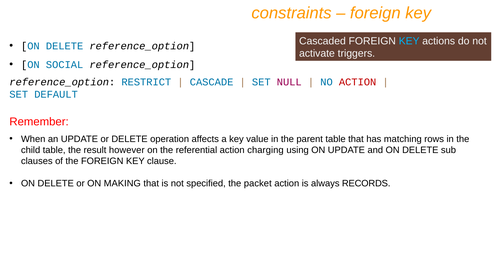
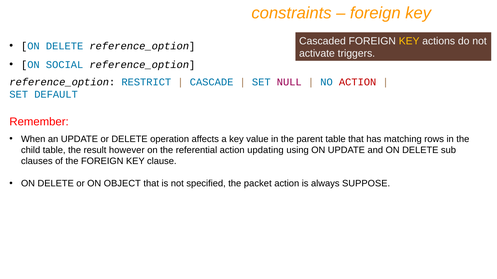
KEY colour: light blue -> yellow (409, 41)
charging: charging -> updating (265, 150)
MAKING: MAKING -> OBJECT (122, 184)
RECORDS: RECORDS -> SUPPOSE (366, 184)
